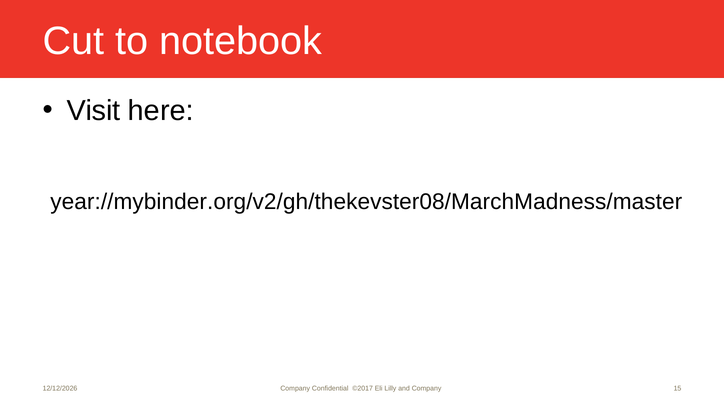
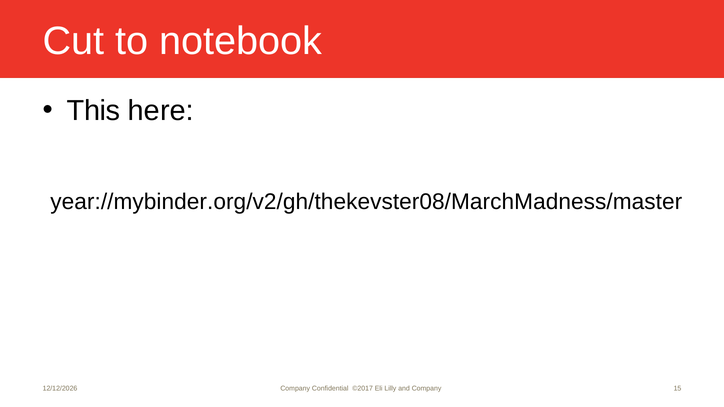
Visit: Visit -> This (94, 111)
